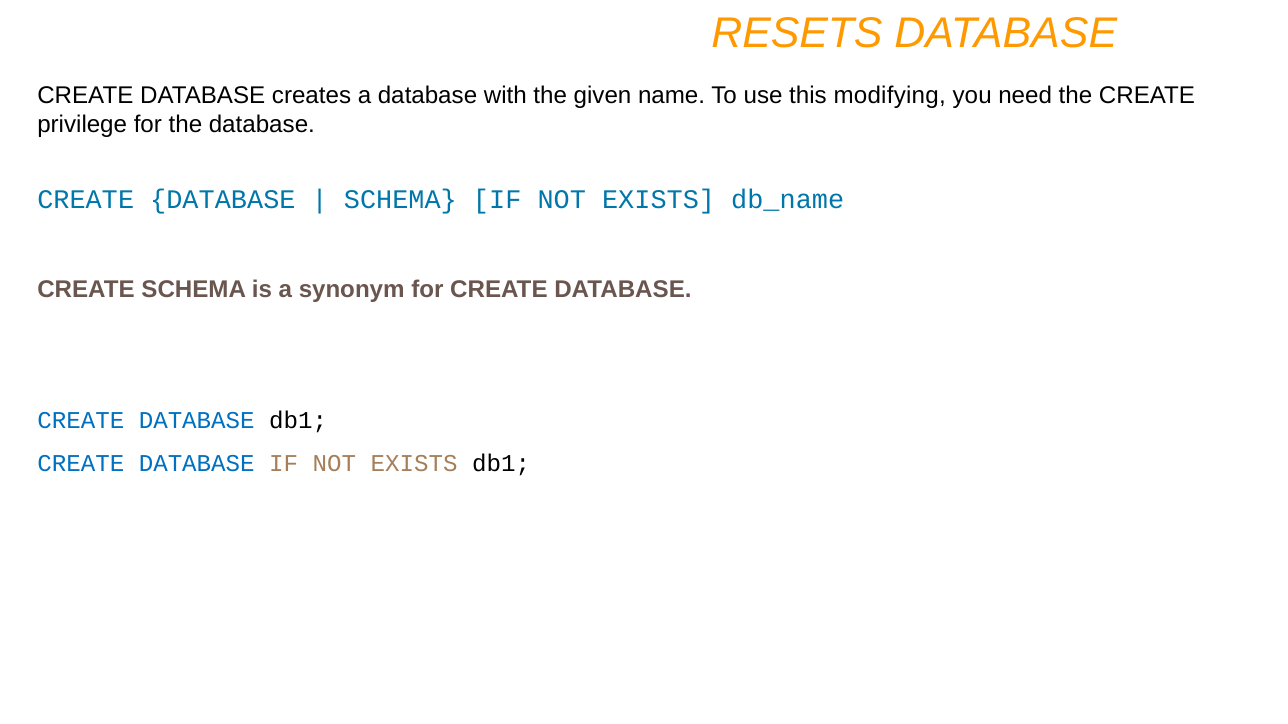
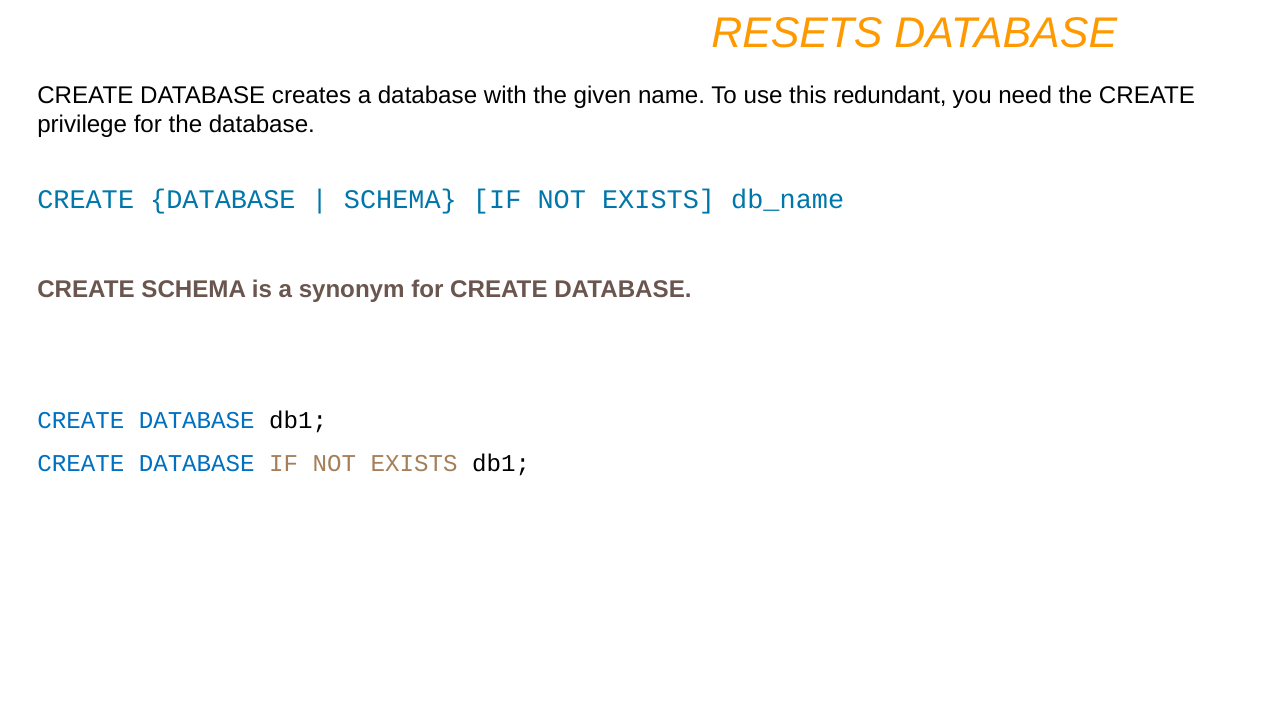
modifying: modifying -> redundant (890, 95)
